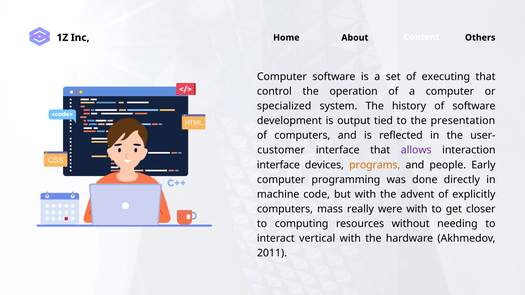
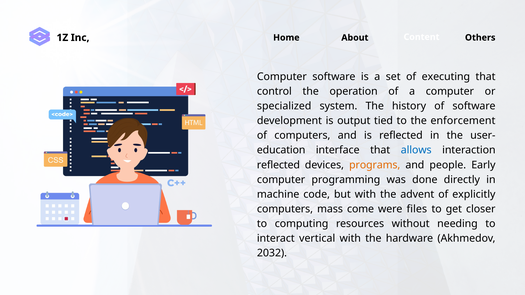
presentation: presentation -> enforcement (463, 121)
customer: customer -> education (281, 150)
allows colour: purple -> blue (416, 150)
interface: interface -> reflected (278, 165)
really: really -> come (361, 209)
were with: with -> files (417, 209)
2011: 2011 -> 2032 (272, 253)
